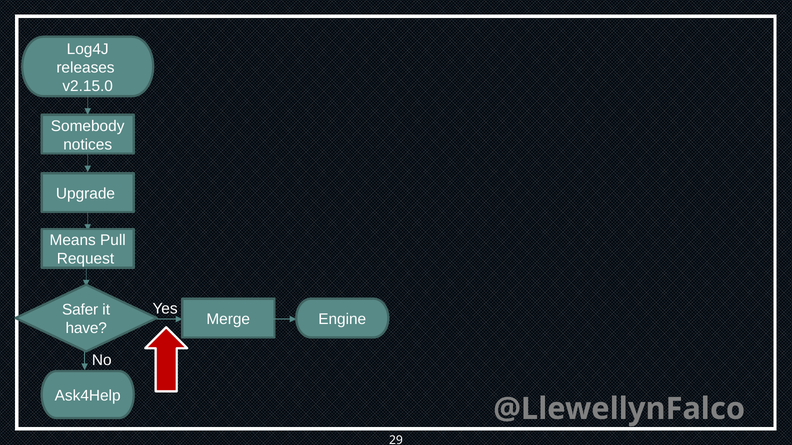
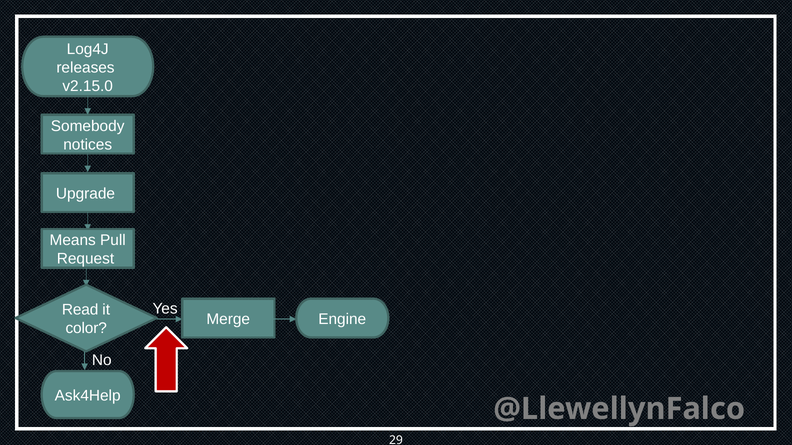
Safer: Safer -> Read (80, 310)
have: have -> color (86, 329)
